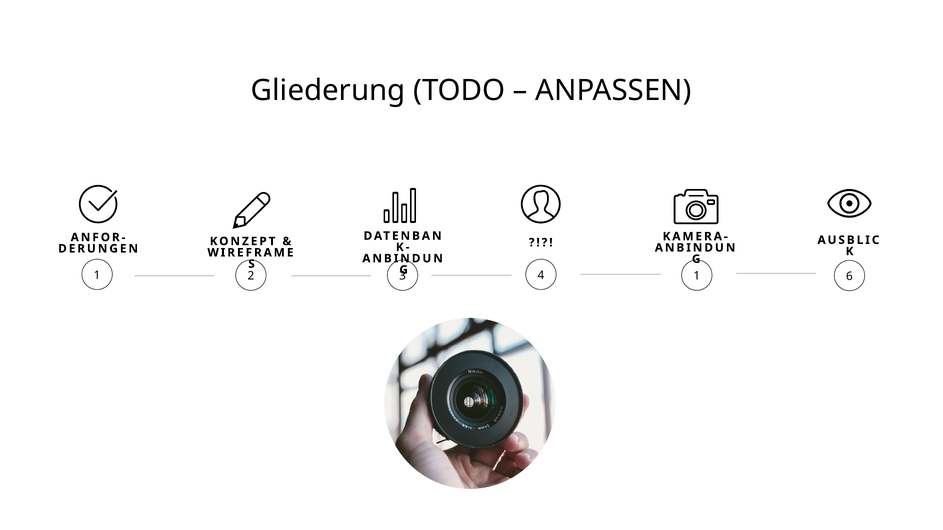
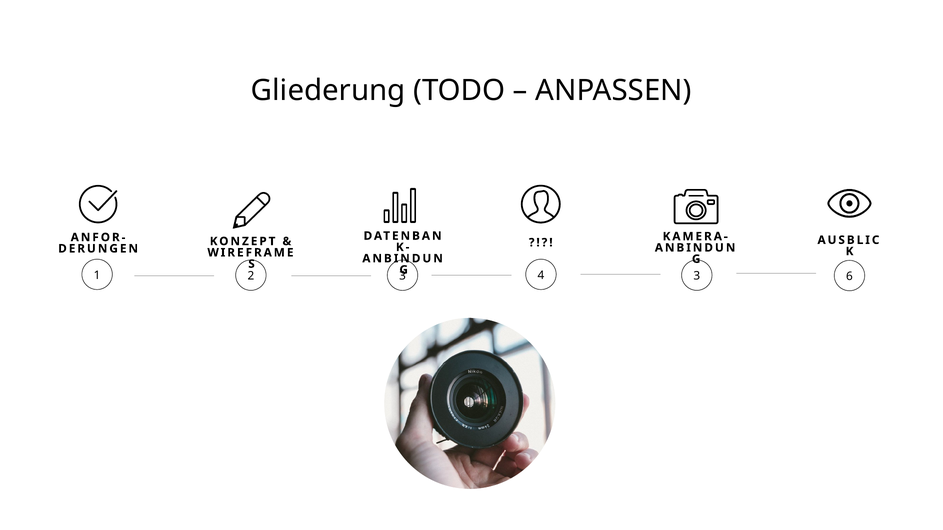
4 1: 1 -> 3 (697, 276)
